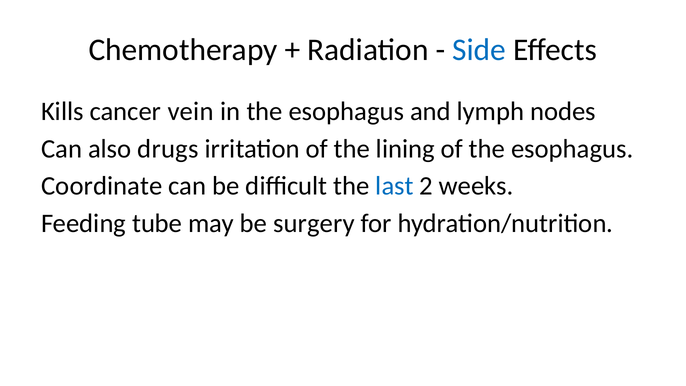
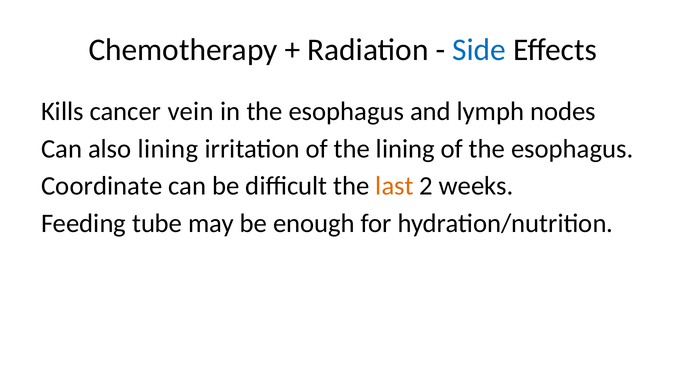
also drugs: drugs -> lining (168, 149)
last colour: blue -> orange (394, 186)
surgery: surgery -> enough (314, 223)
